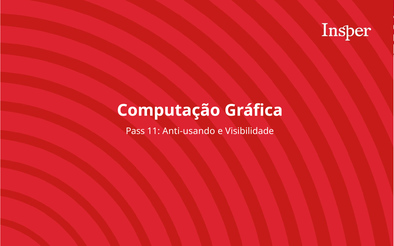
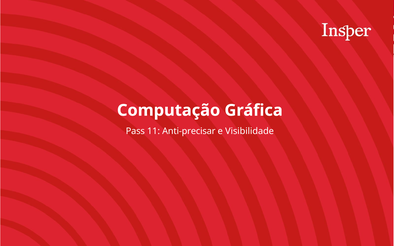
Anti-usando: Anti-usando -> Anti-precisar (189, 131)
